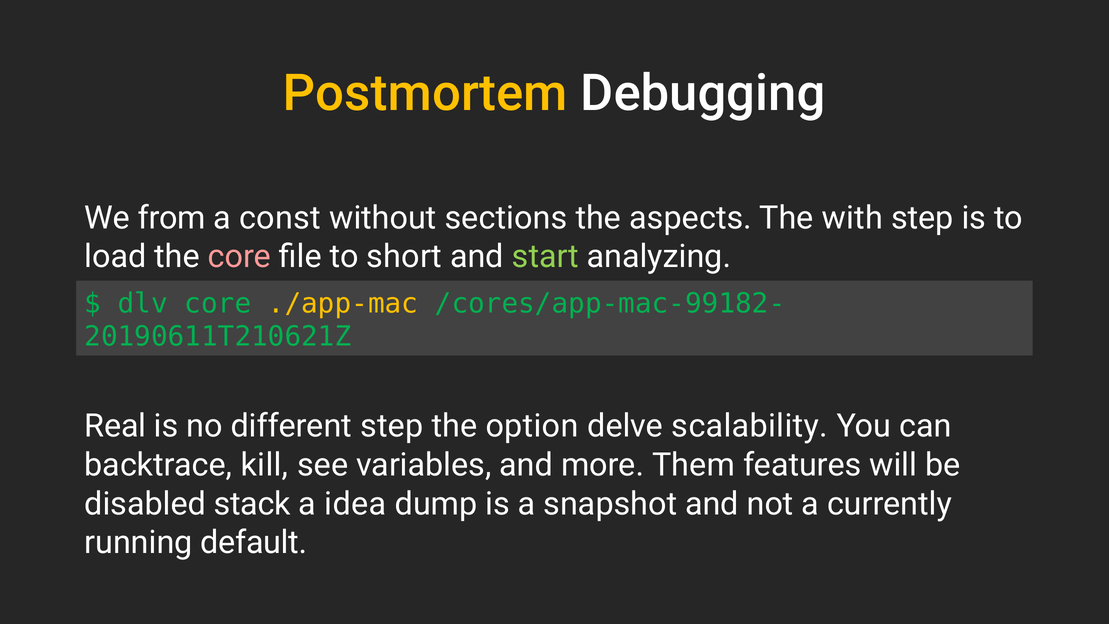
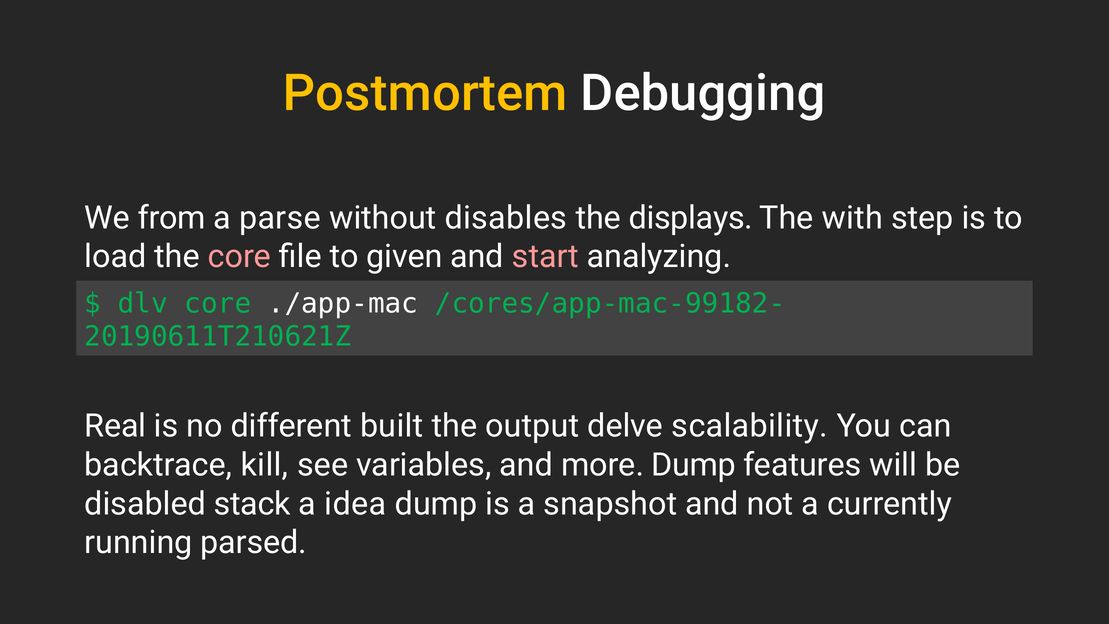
const: const -> parse (280, 218)
sections: sections -> disables (506, 218)
aspects: aspects -> displays (691, 218)
short: short -> given (404, 257)
start colour: light green -> pink (545, 257)
./app-mac colour: yellow -> white (343, 303)
different step: step -> built (392, 426)
option: option -> output (532, 426)
more Them: Them -> Dump (694, 465)
default: default -> parsed (254, 543)
